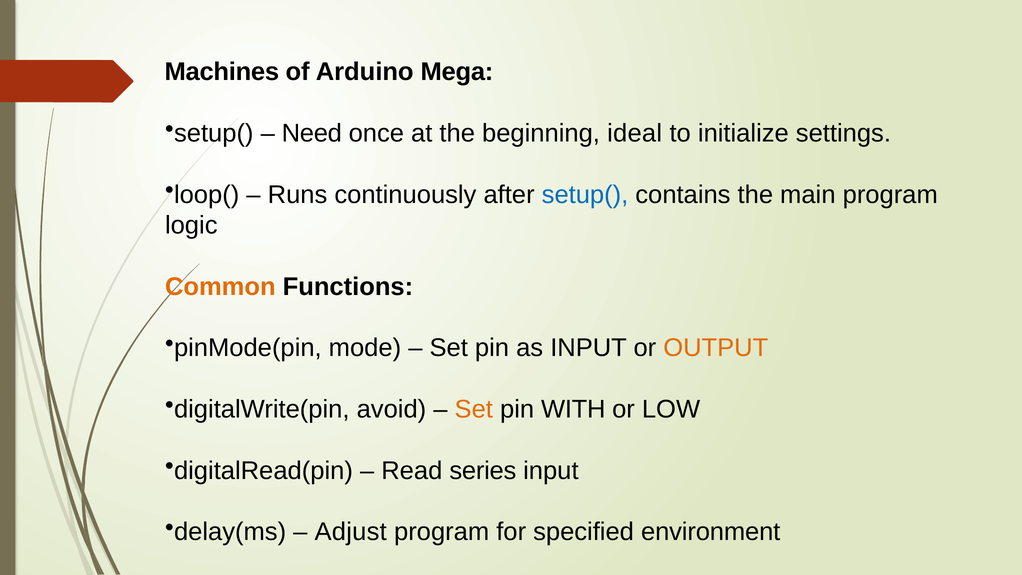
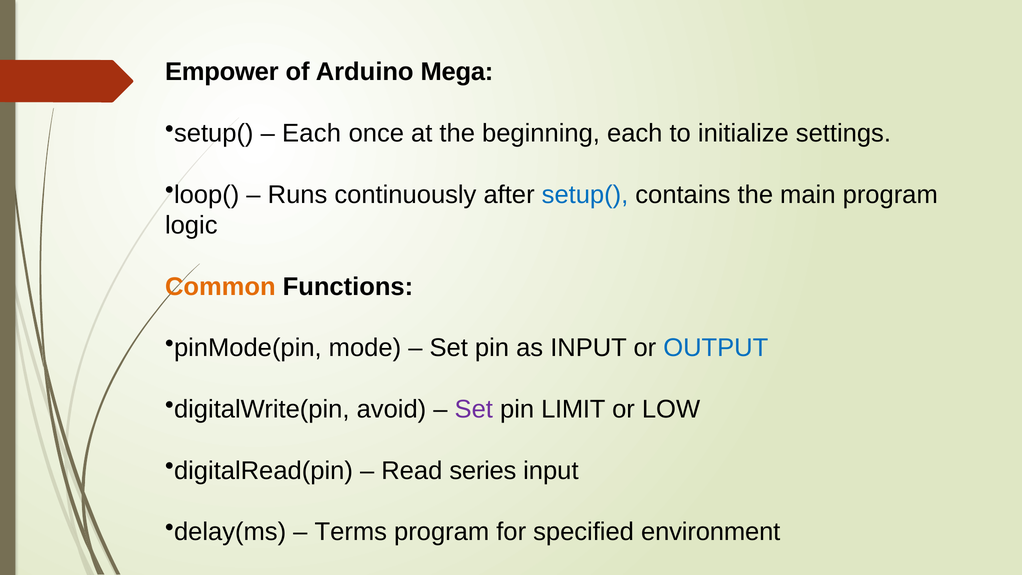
Machines: Machines -> Empower (222, 72)
Need: Need -> Each (312, 133)
beginning ideal: ideal -> each (635, 133)
OUTPUT colour: orange -> blue (716, 348)
Set colour: orange -> purple (474, 409)
WITH: WITH -> LIMIT (573, 409)
Adjust: Adjust -> Terms (351, 532)
